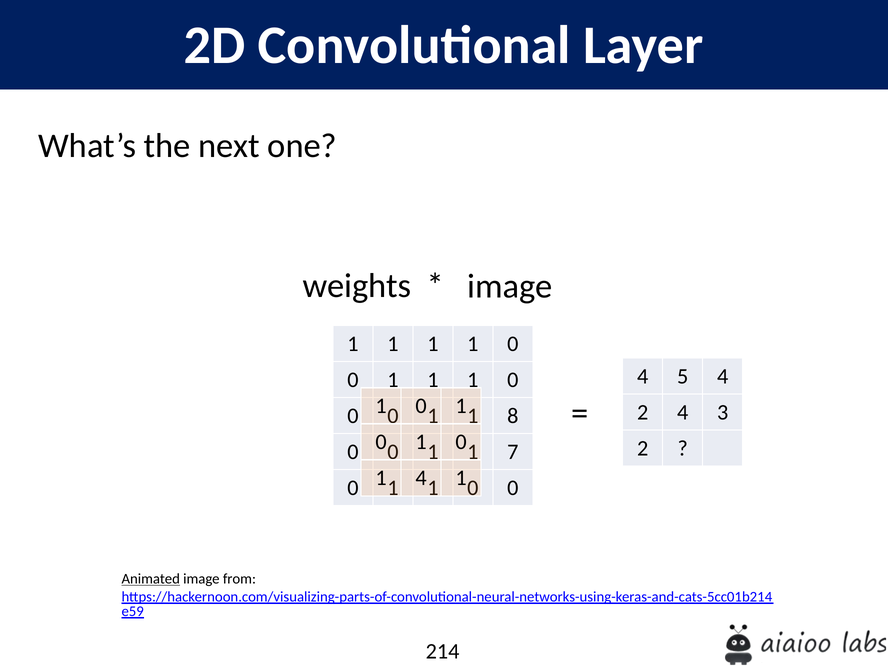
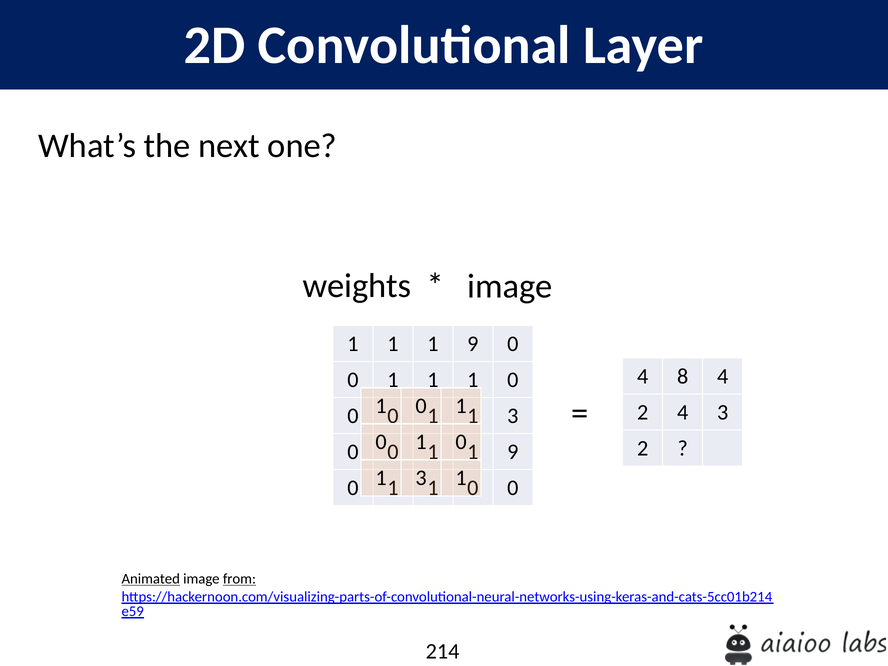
1 1 1 1: 1 -> 9 (473, 344)
5: 5 -> 8 (683, 376)
8: 8 -> 3 (513, 416)
7: 7 -> 9 (513, 452)
4: 4 -> 3 (421, 478)
from underline: none -> present (239, 579)
